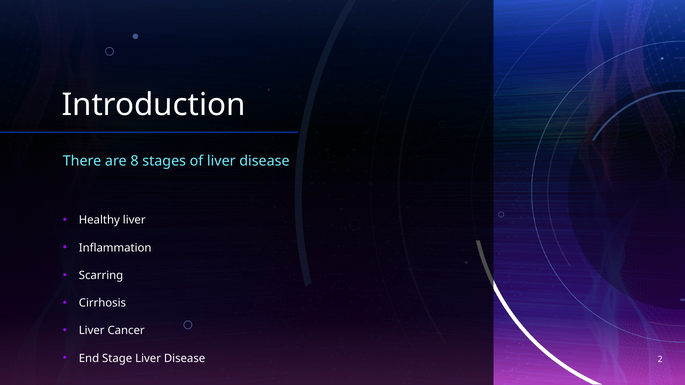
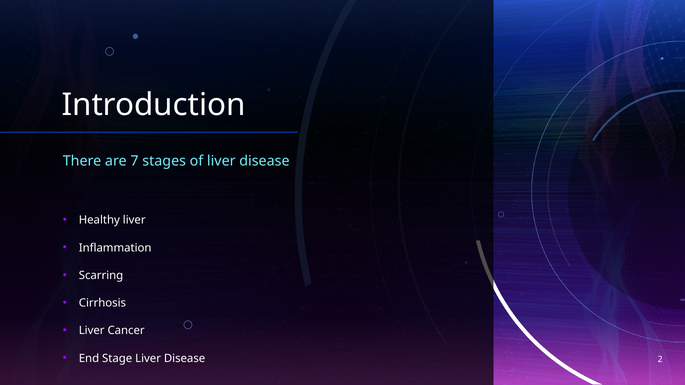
8: 8 -> 7 (134, 161)
